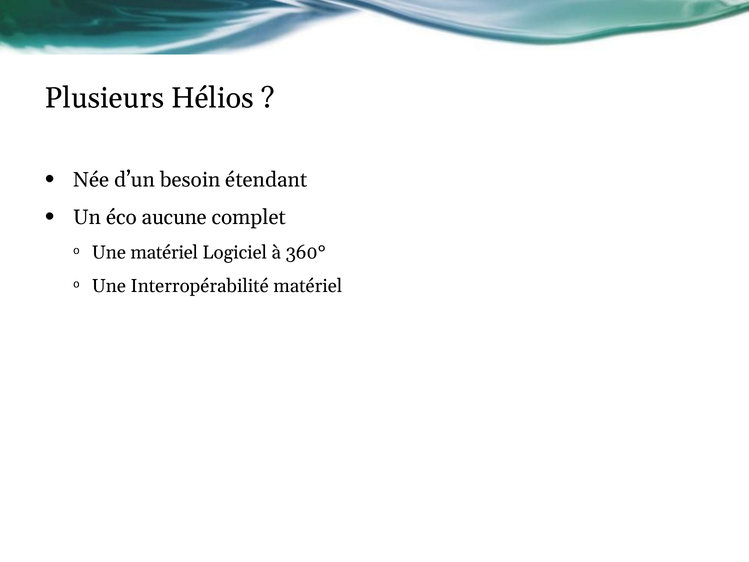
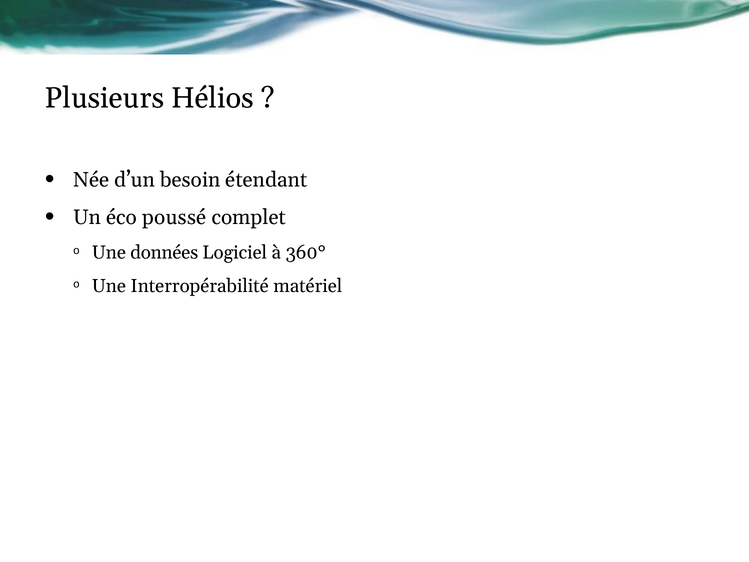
aucune: aucune -> poussé (174, 217)
Une matériel: matériel -> données (164, 252)
